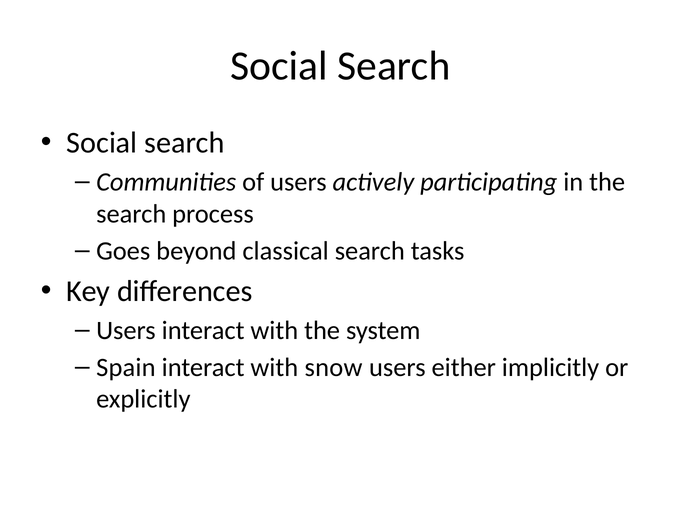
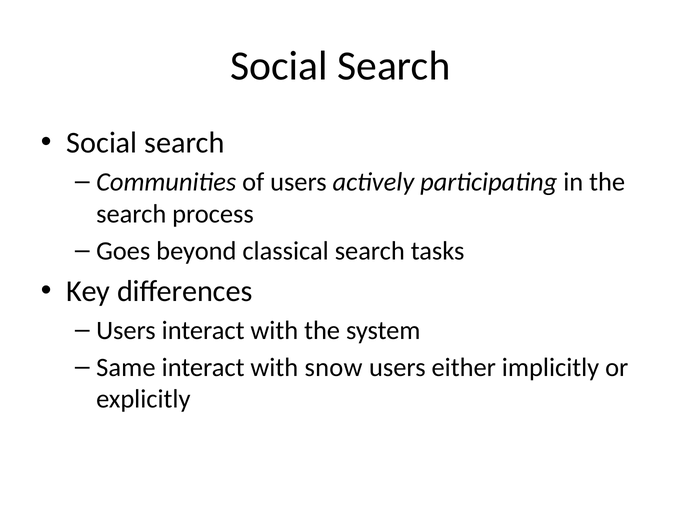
Spain: Spain -> Same (126, 367)
